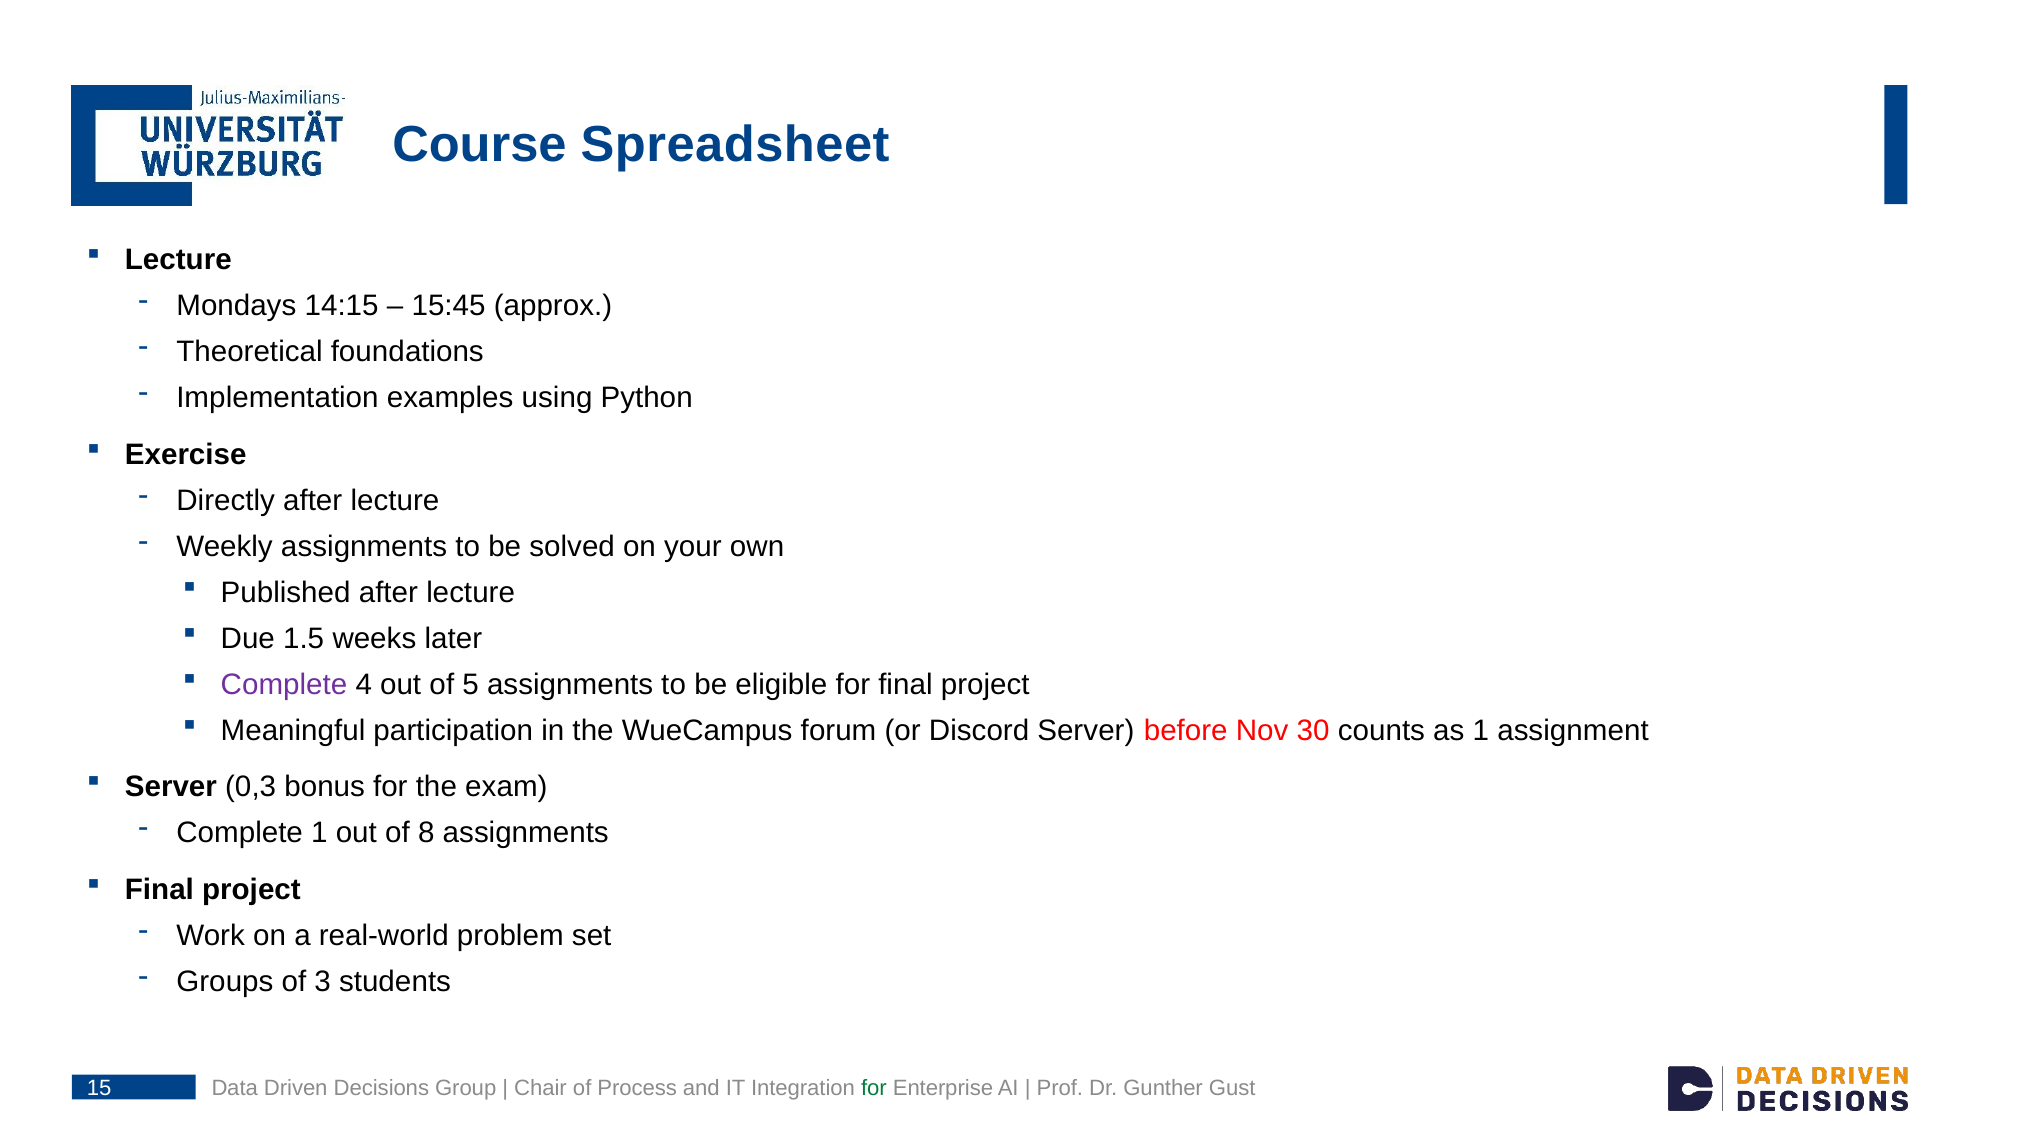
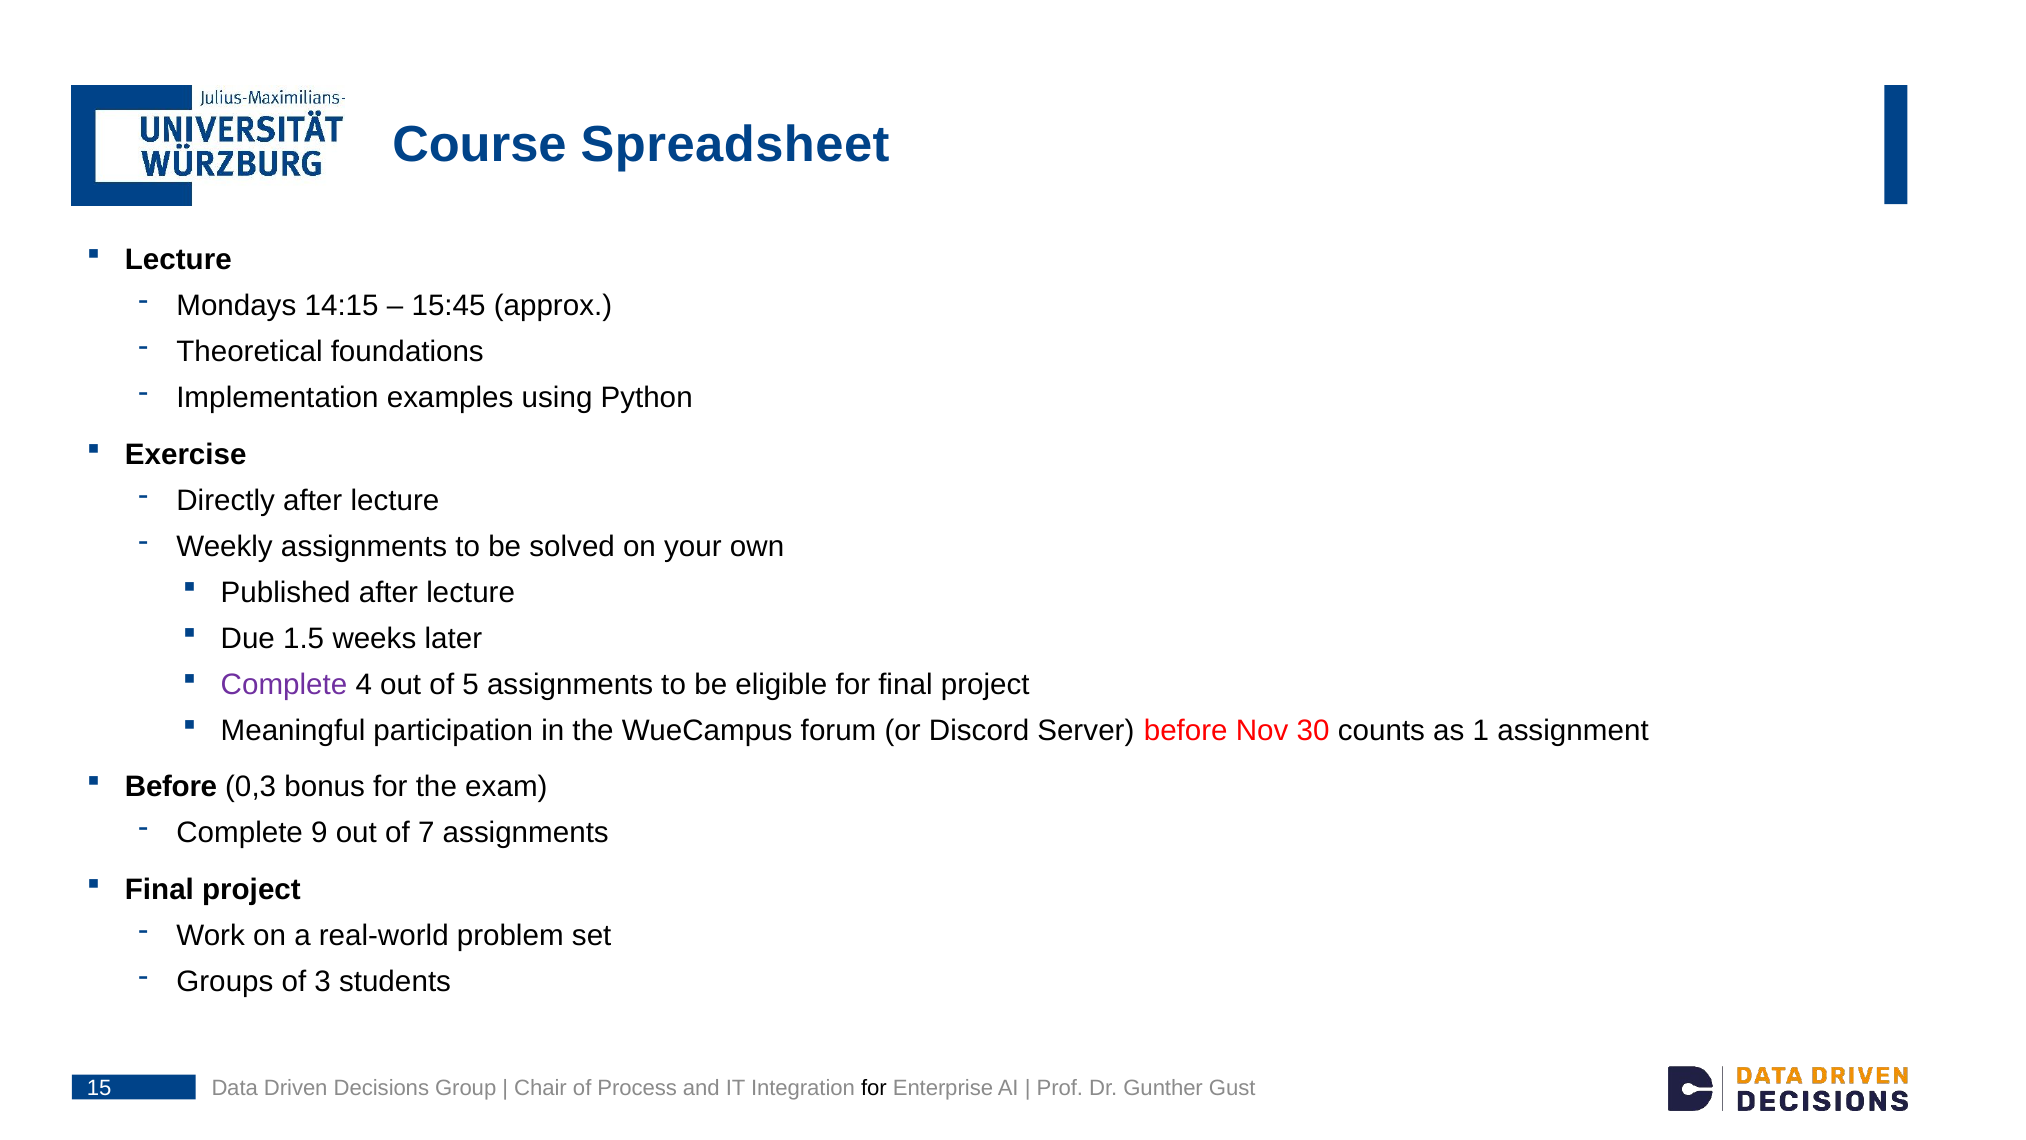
Server: Server -> Before (171, 787)
Complete 1: 1 -> 9 (319, 833)
8: 8 -> 7 (426, 833)
for colour: green -> black (874, 1088)
